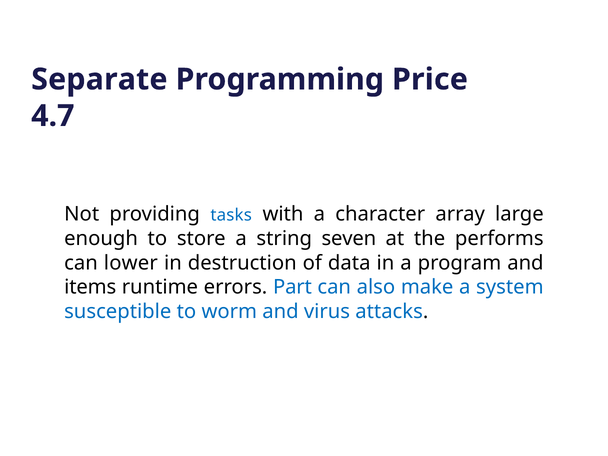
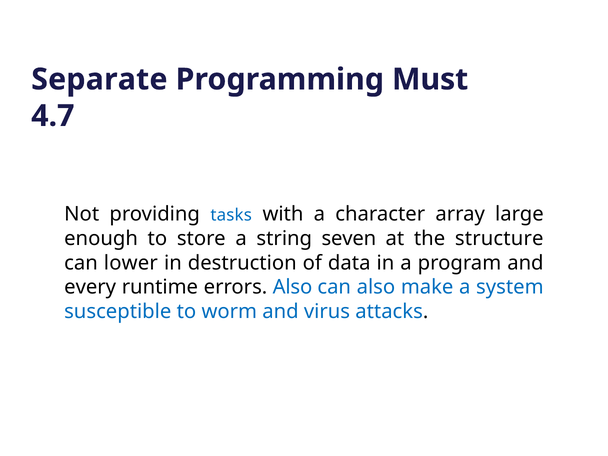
Price: Price -> Must (430, 79)
performs: performs -> structure (499, 238)
items: items -> every (90, 287)
errors Part: Part -> Also (292, 287)
